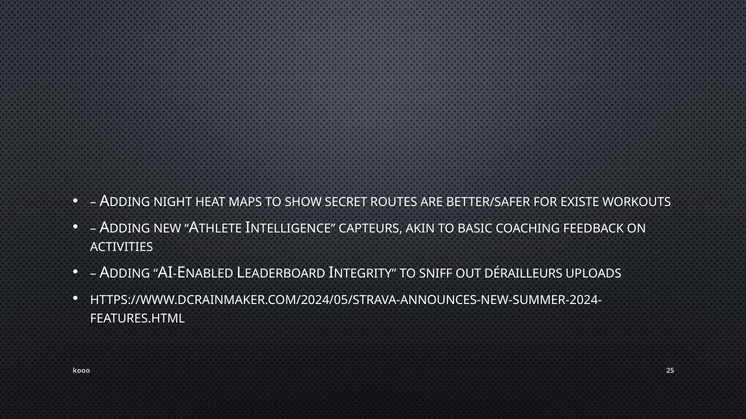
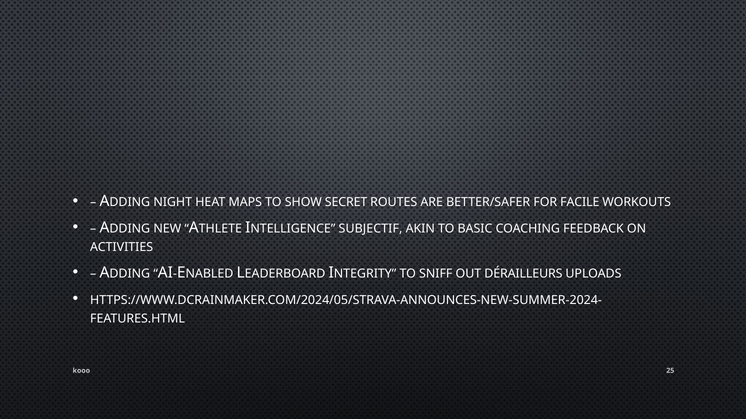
EXISTE: EXISTE -> FACILE (580, 203)
CAPTEURS: CAPTEURS -> SUBJECTIF (370, 229)
